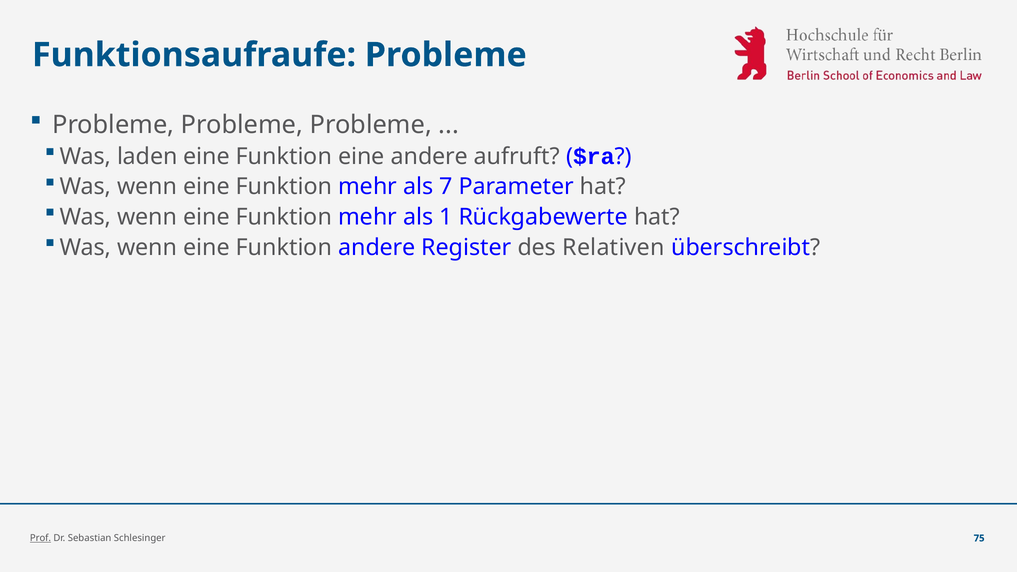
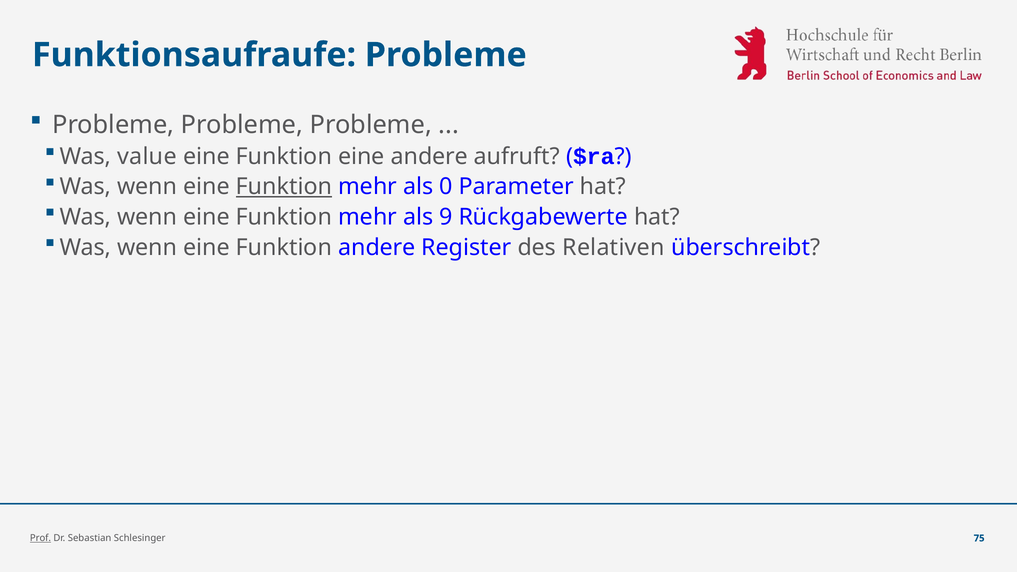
laden: laden -> value (147, 157)
Funktion underline: none -> present (284, 187)
7: 7 -> 0 (446, 187)
1: 1 -> 9 (446, 217)
